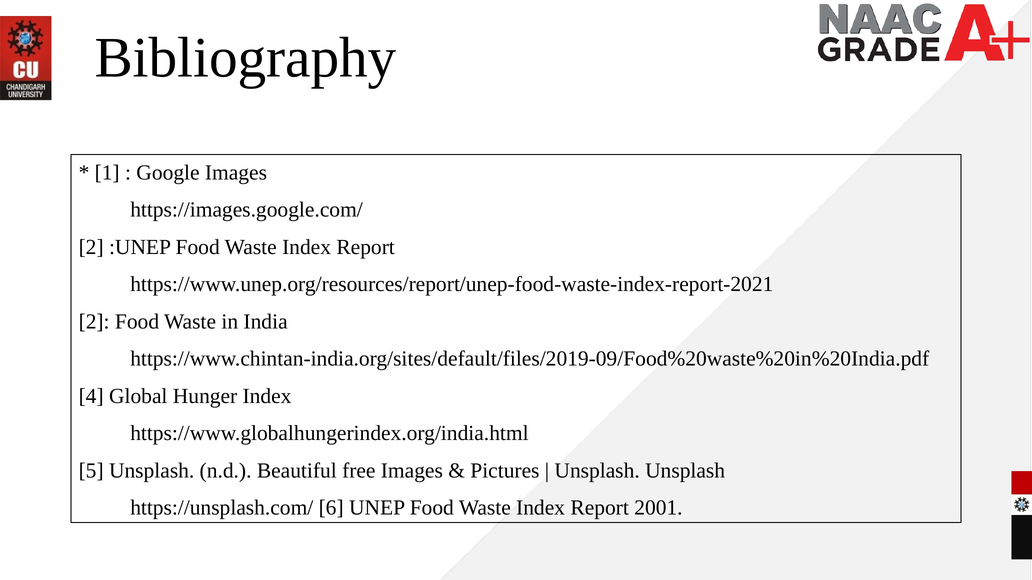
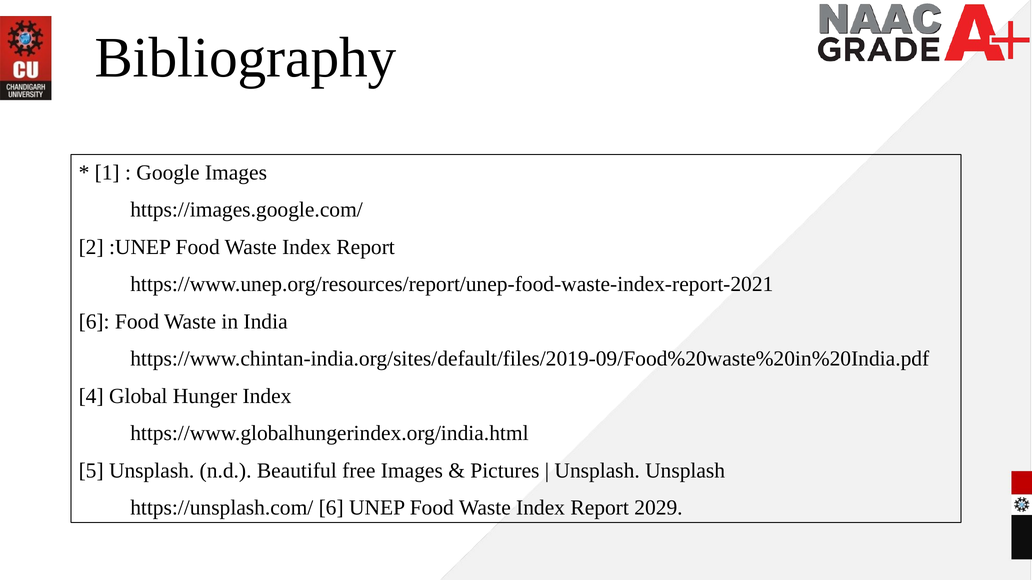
2: 2 -> 6 (94, 322)
2001: 2001 -> 2029 (658, 508)
